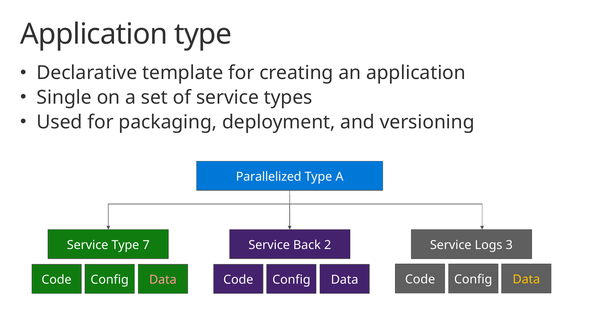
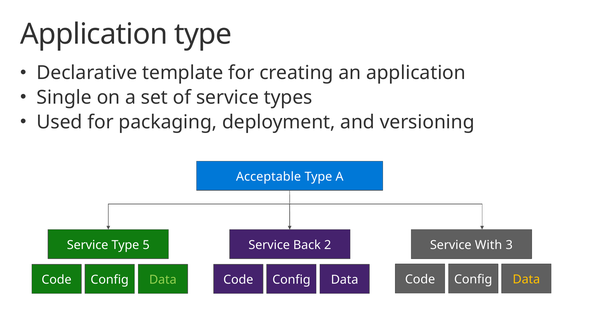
Parallelized: Parallelized -> Acceptable (269, 177)
7: 7 -> 5 (146, 245)
Logs: Logs -> With (489, 245)
Data colour: pink -> light green (163, 280)
